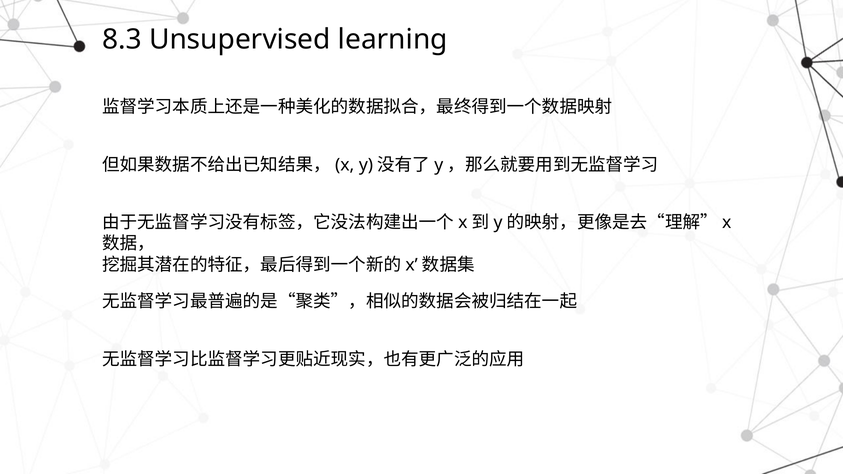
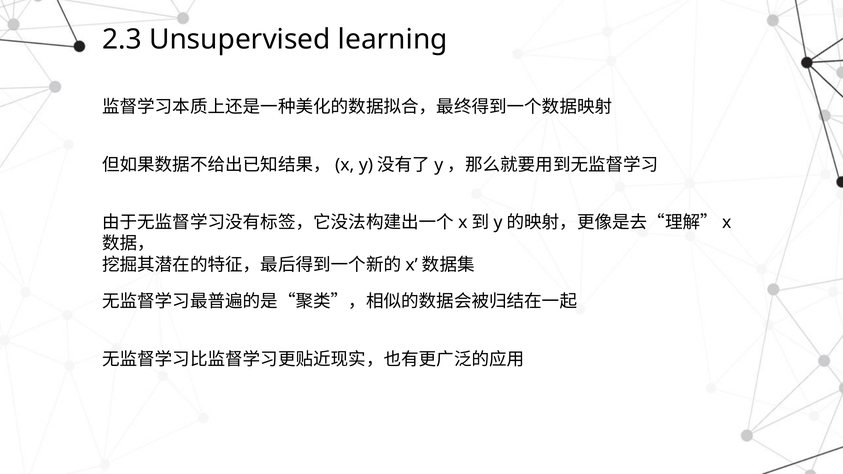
8.3: 8.3 -> 2.3 (122, 39)
